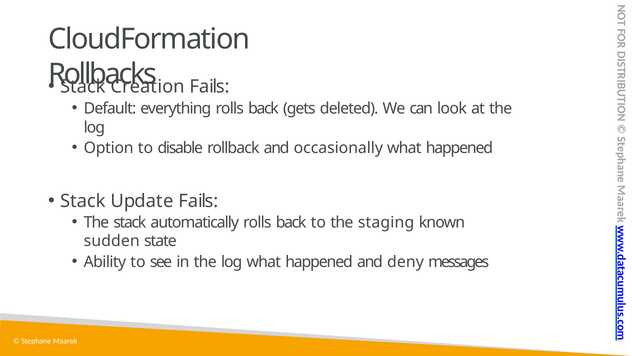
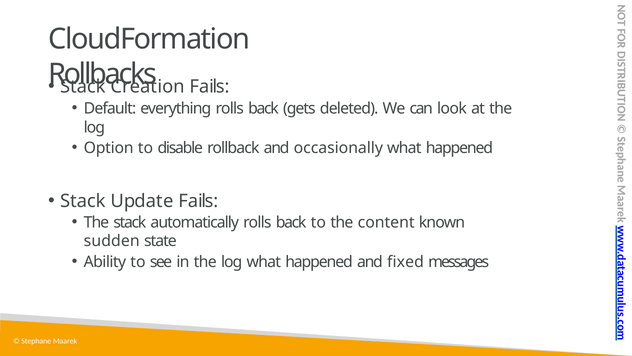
staging: staging -> content (386, 222)
deny: deny -> fixed (405, 261)
